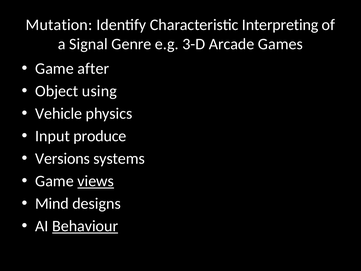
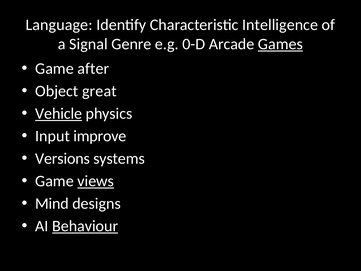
Mutation: Mutation -> Language (59, 25)
Interpreting: Interpreting -> Intelligence (280, 25)
3-D: 3-D -> 0-D (194, 44)
Games underline: none -> present (280, 44)
using: using -> great (99, 91)
Vehicle underline: none -> present (59, 114)
produce: produce -> improve (100, 136)
